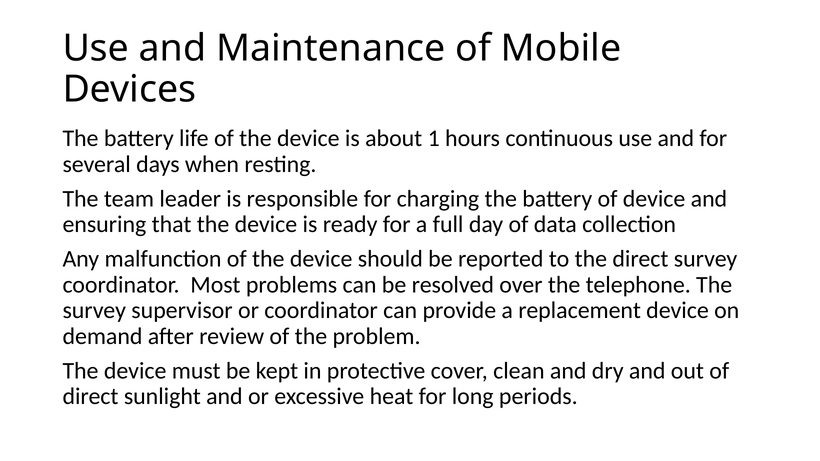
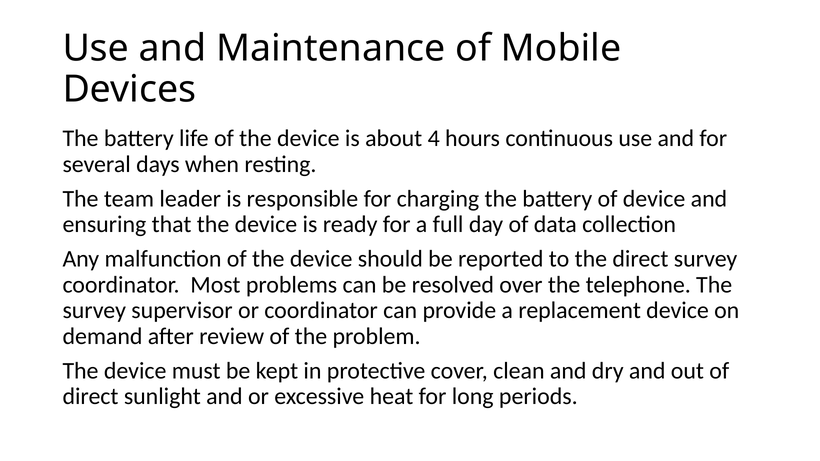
1: 1 -> 4 (434, 139)
